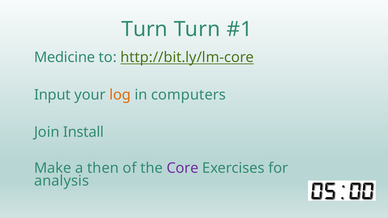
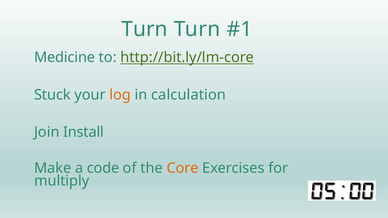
Input: Input -> Stuck (52, 95)
computers: computers -> calculation (189, 95)
then: then -> code (103, 168)
Core colour: purple -> orange (183, 168)
analysis: analysis -> multiply (62, 181)
